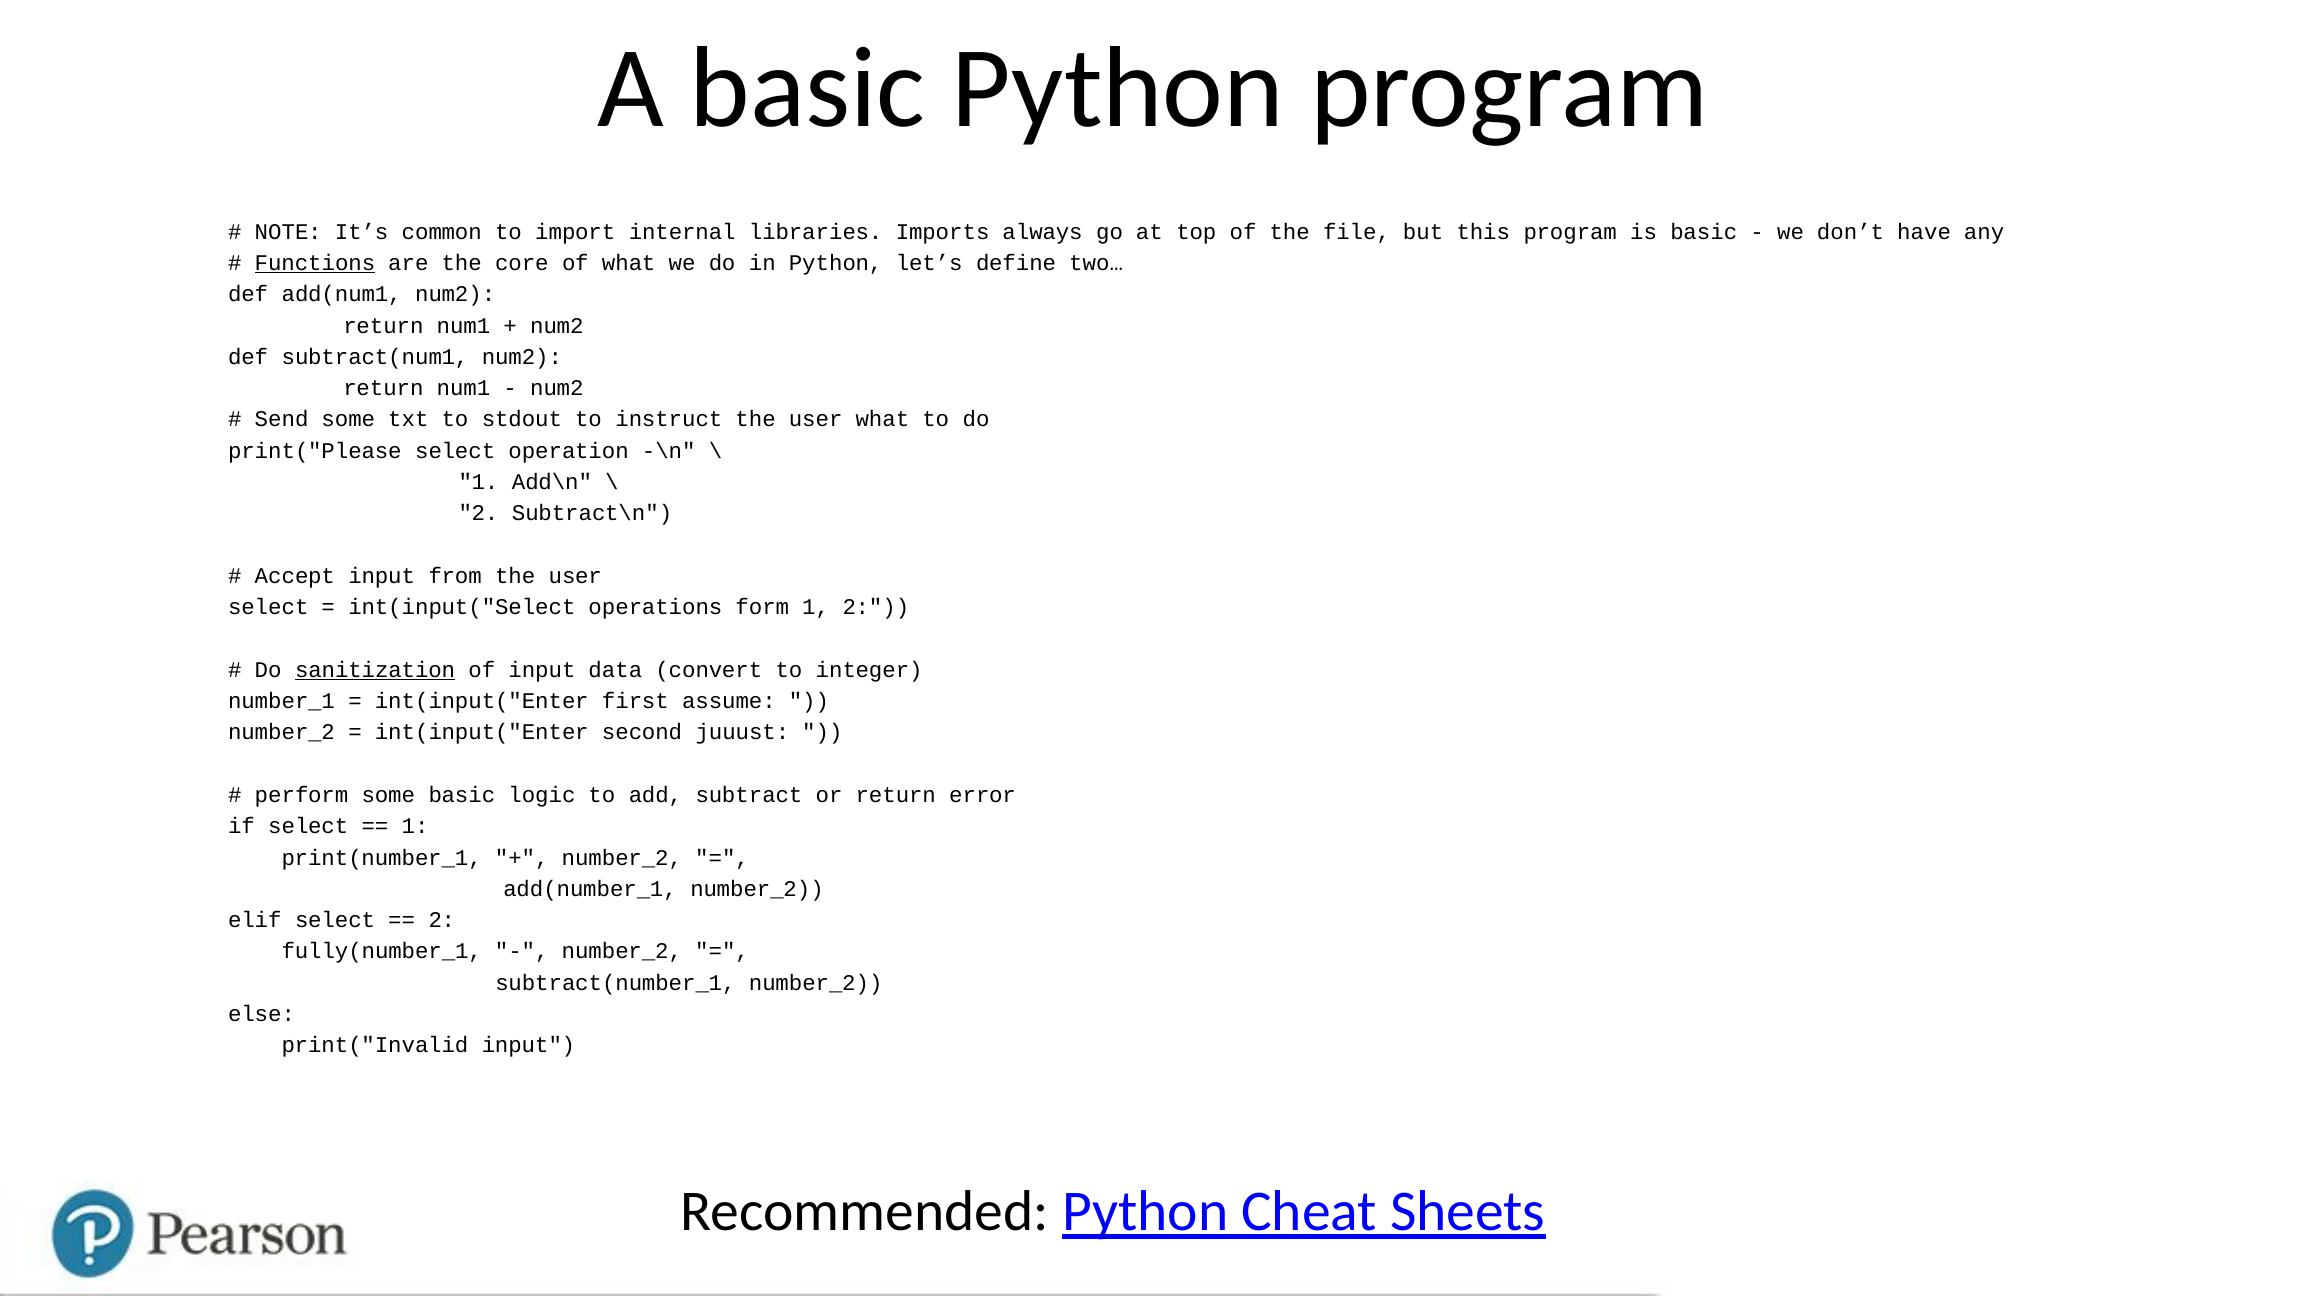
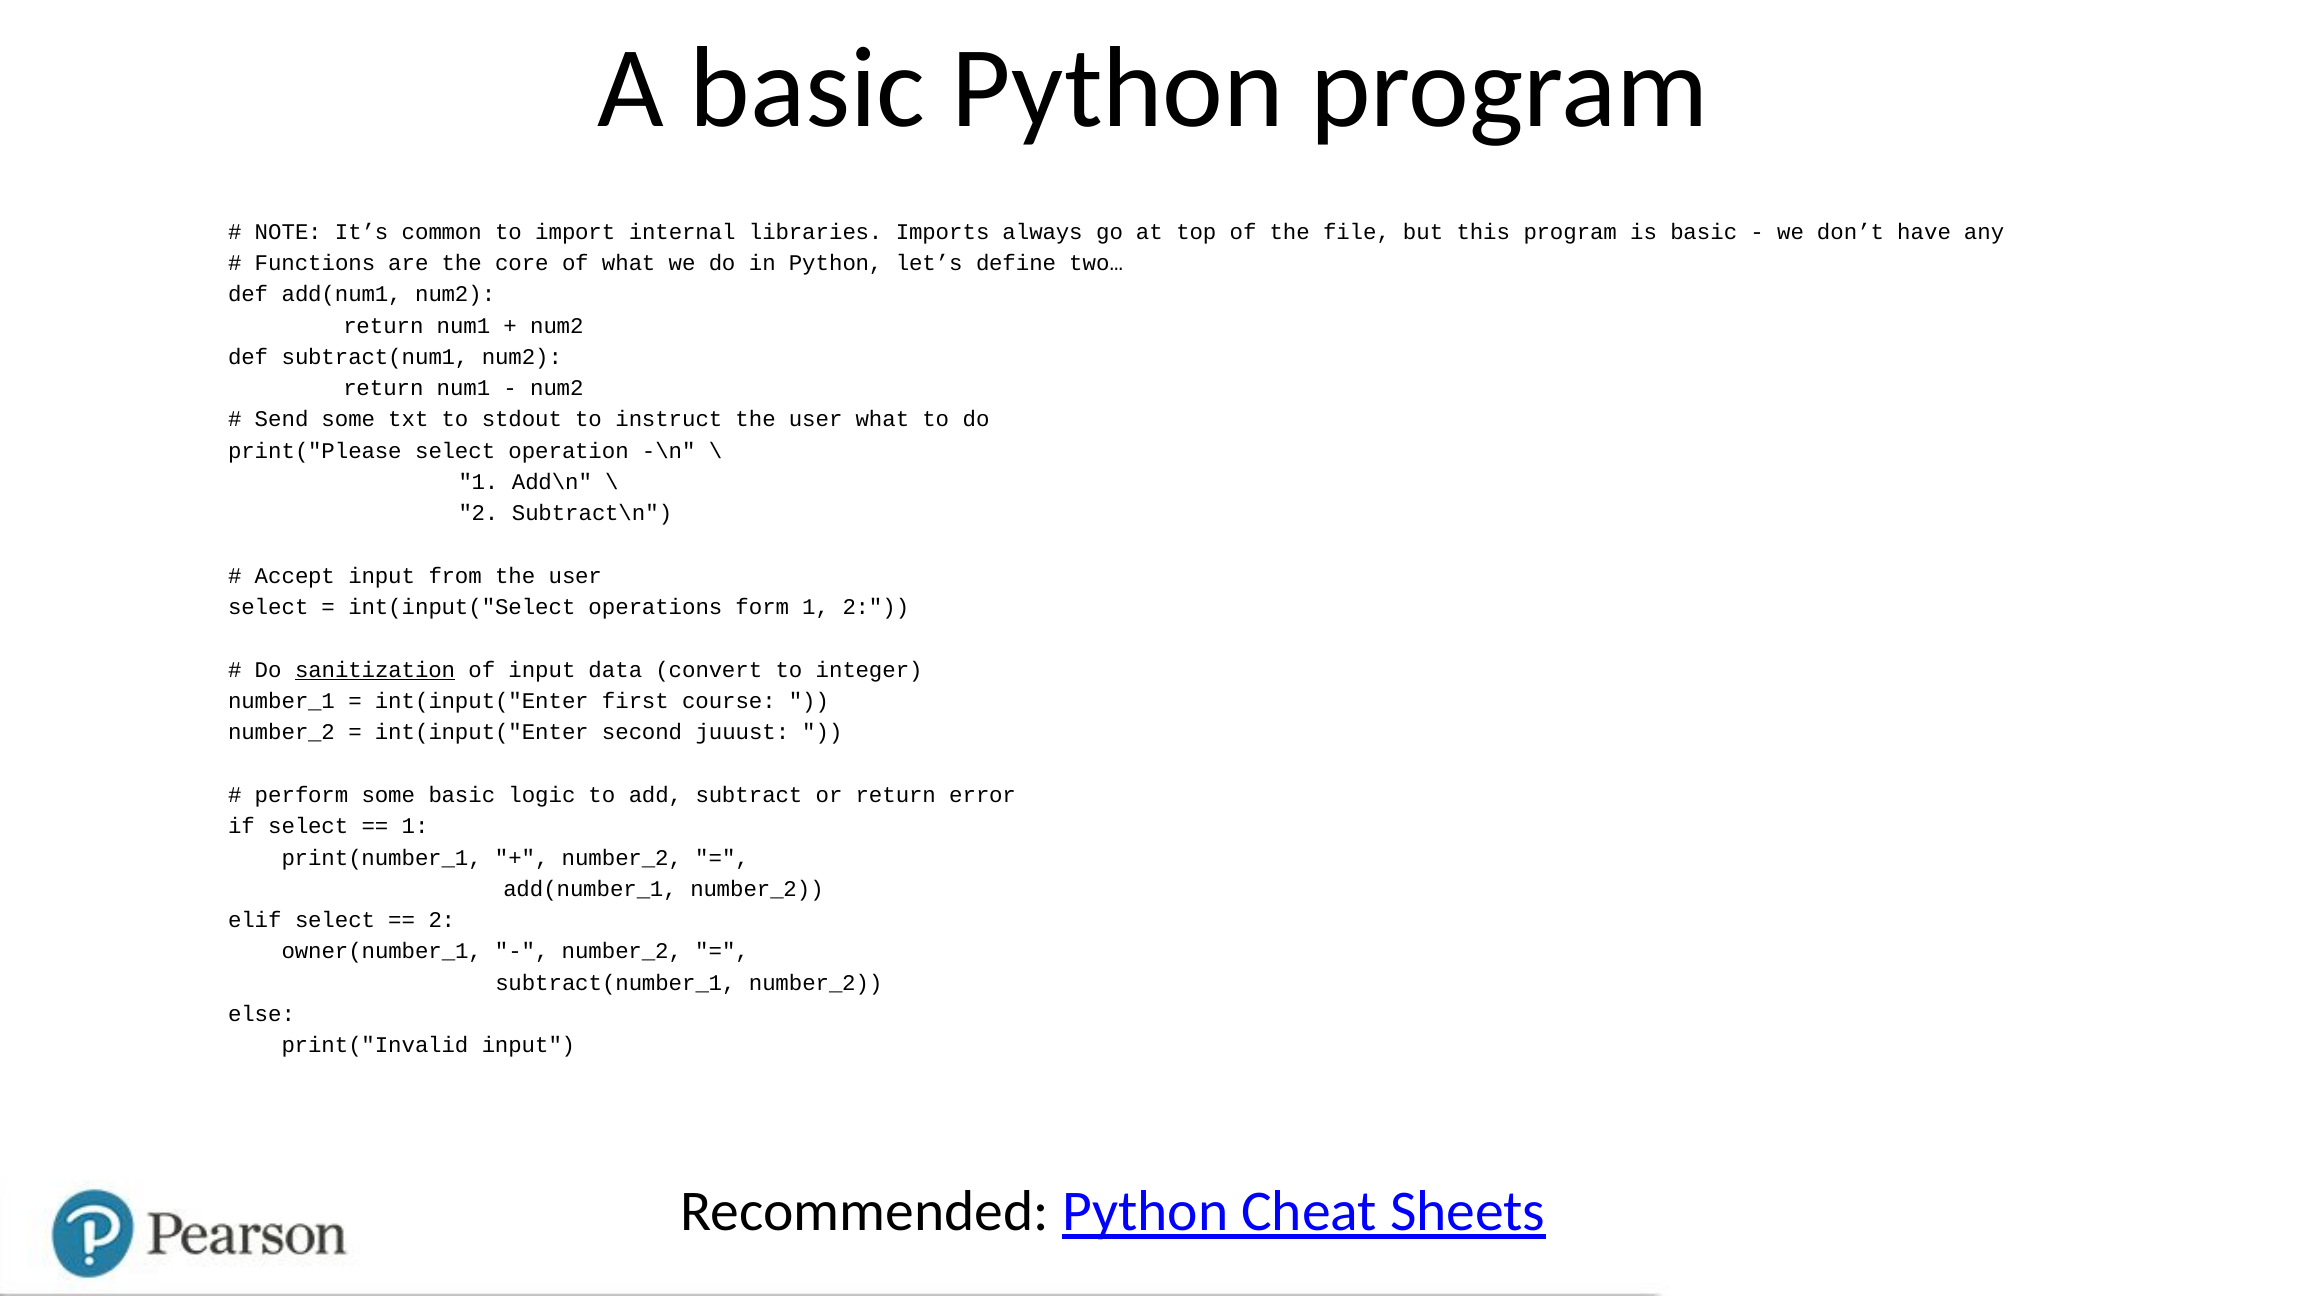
Functions underline: present -> none (315, 263)
assume: assume -> course (729, 701)
fully(number_1: fully(number_1 -> owner(number_1 (382, 951)
